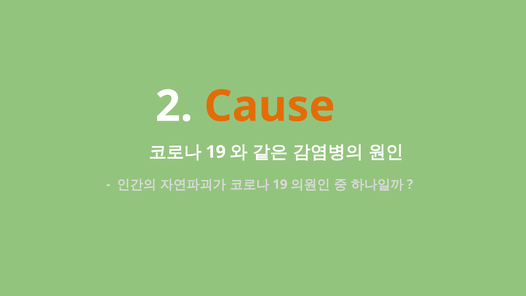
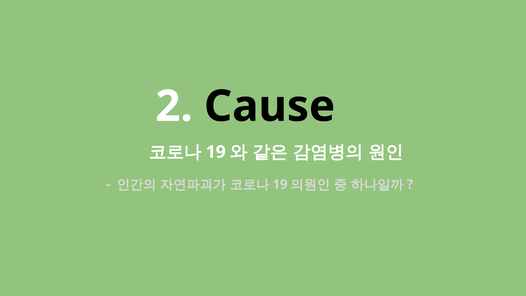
Cause colour: orange -> black (270, 106)
